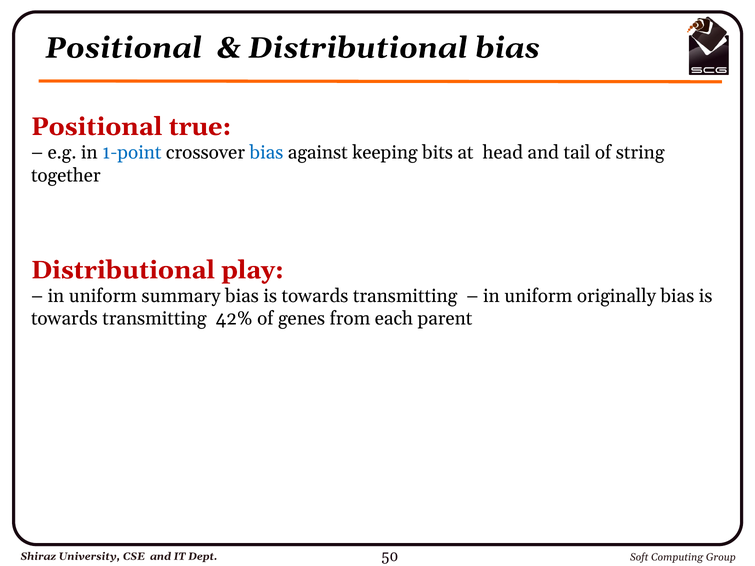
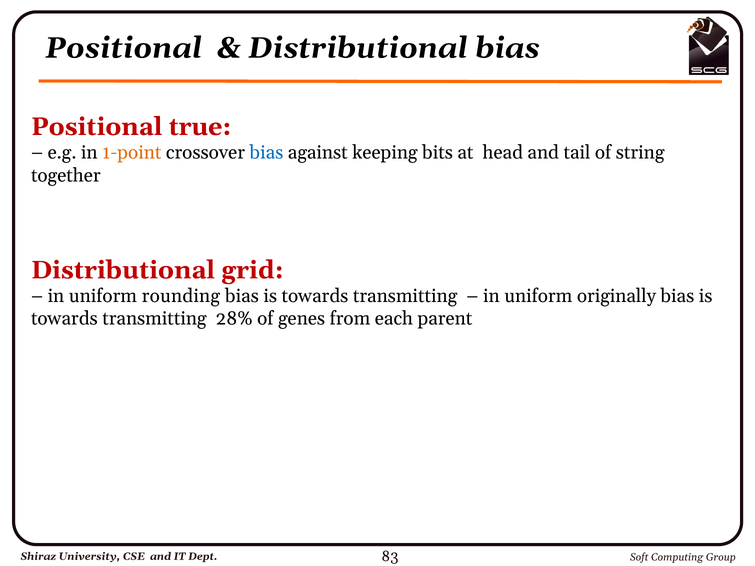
1-point colour: blue -> orange (132, 153)
play: play -> grid (253, 270)
summary: summary -> rounding (181, 296)
42%: 42% -> 28% (234, 319)
50: 50 -> 83 (390, 557)
